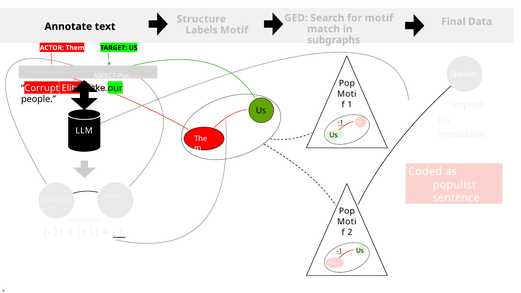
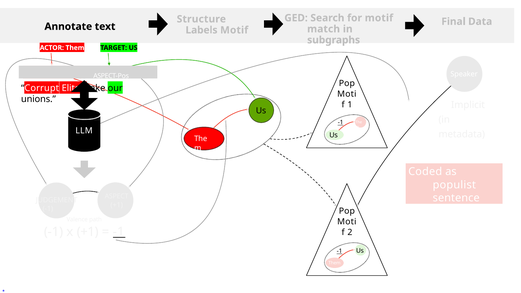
people: people -> unions (38, 99)
